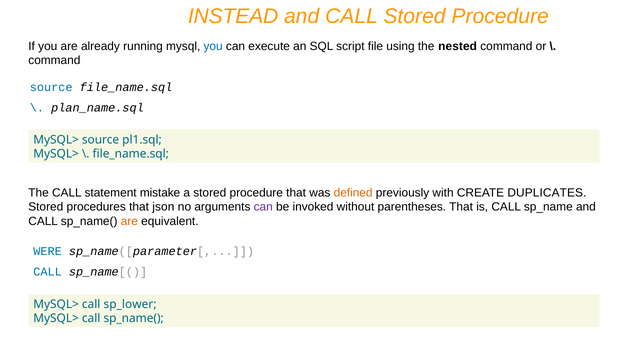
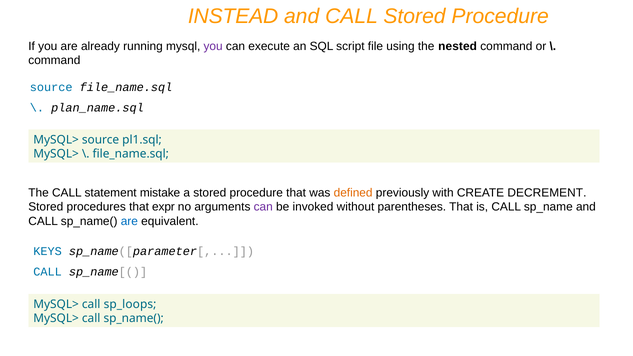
you colour: blue -> purple (213, 46)
DUPLICATES: DUPLICATES -> DECREMENT (547, 193)
json: json -> expr (163, 207)
are colour: orange -> blue (129, 221)
WERE: WERE -> KEYS (48, 251)
sp_lower: sp_lower -> sp_loops (130, 304)
